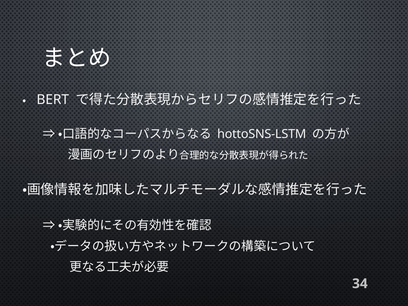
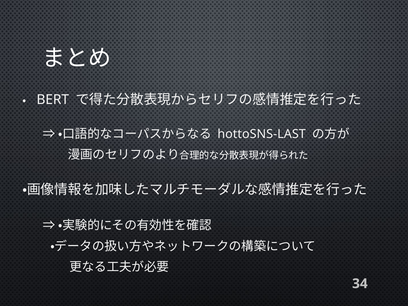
hottoSNS-LSTM: hottoSNS-LSTM -> hottoSNS-LAST (262, 134)
